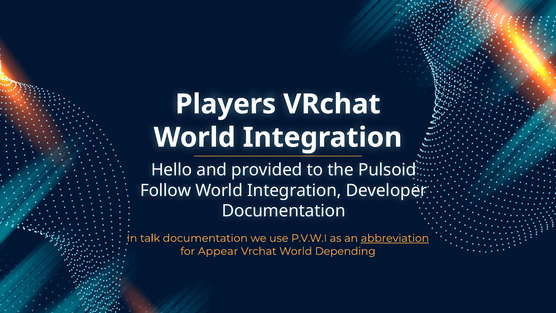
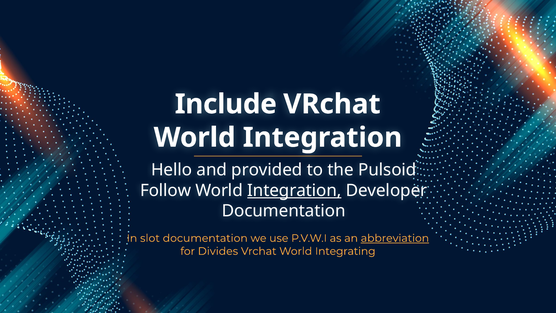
Players: Players -> Include (226, 104)
Integration underline: none -> present (294, 190)
talk: talk -> slot (150, 238)
Appear: Appear -> Divides (218, 251)
Depending: Depending -> Integrating (345, 251)
